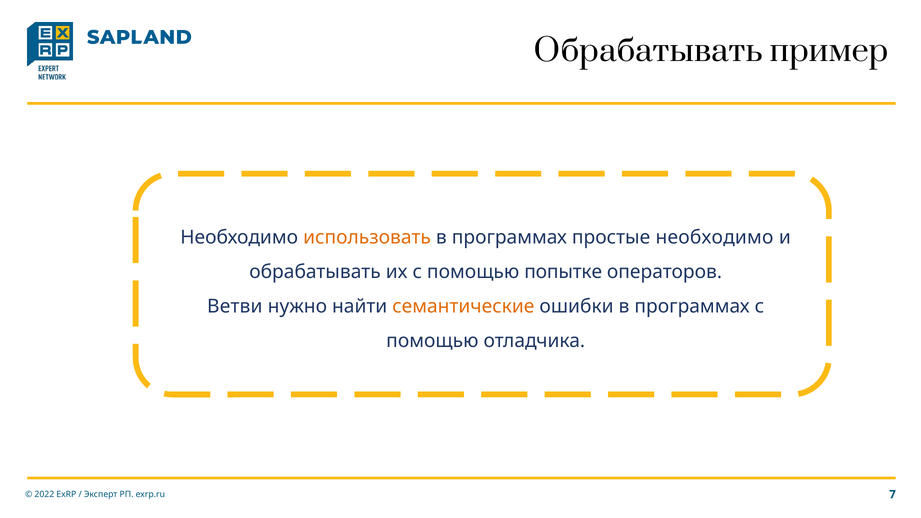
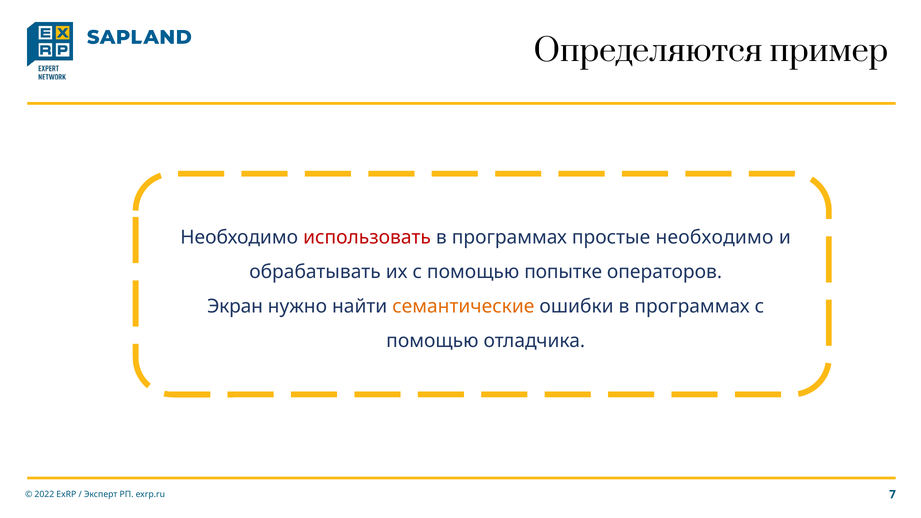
Обрабатывать: Обрабатывать -> Определяются (648, 51)
использовать colour: orange -> red (367, 238)
Ветви: Ветви -> Экран (235, 307)
